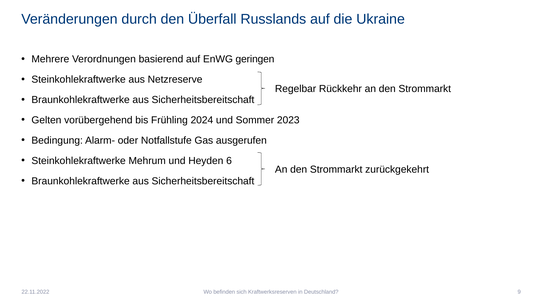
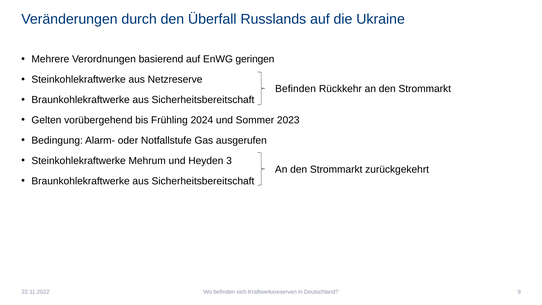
Regelbar: Regelbar -> Befinden (296, 89)
6: 6 -> 3 (229, 161)
